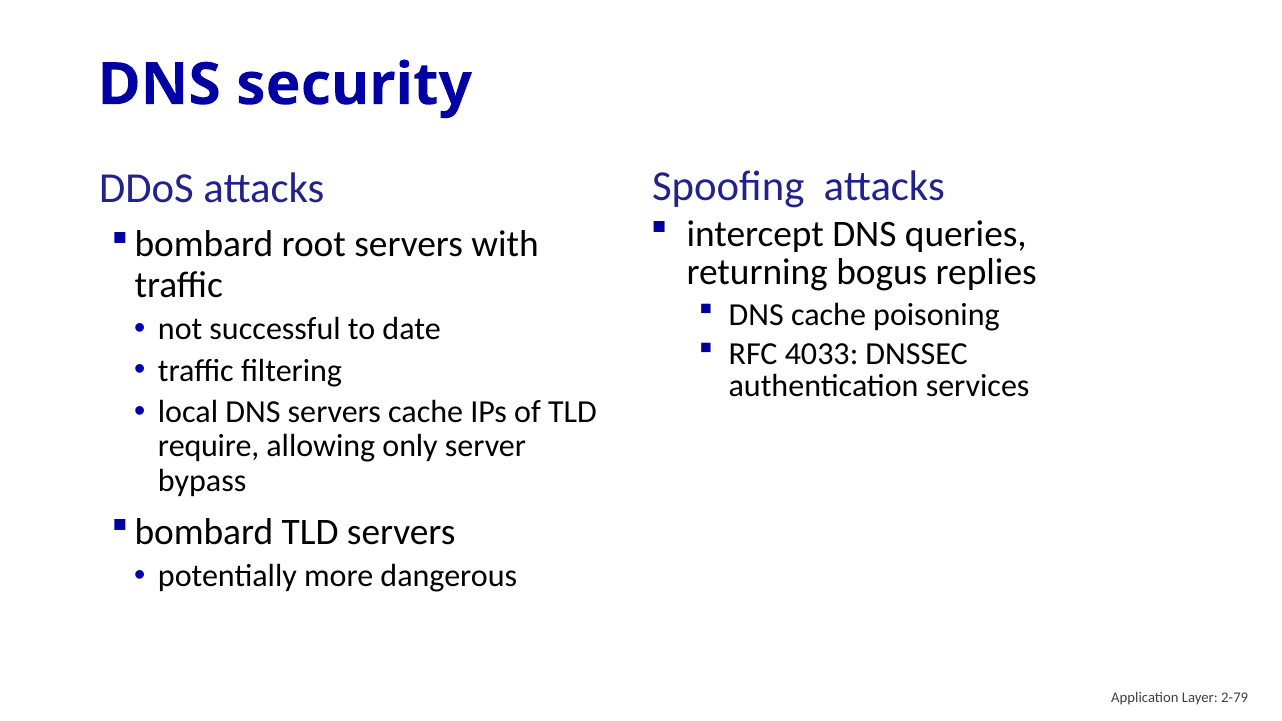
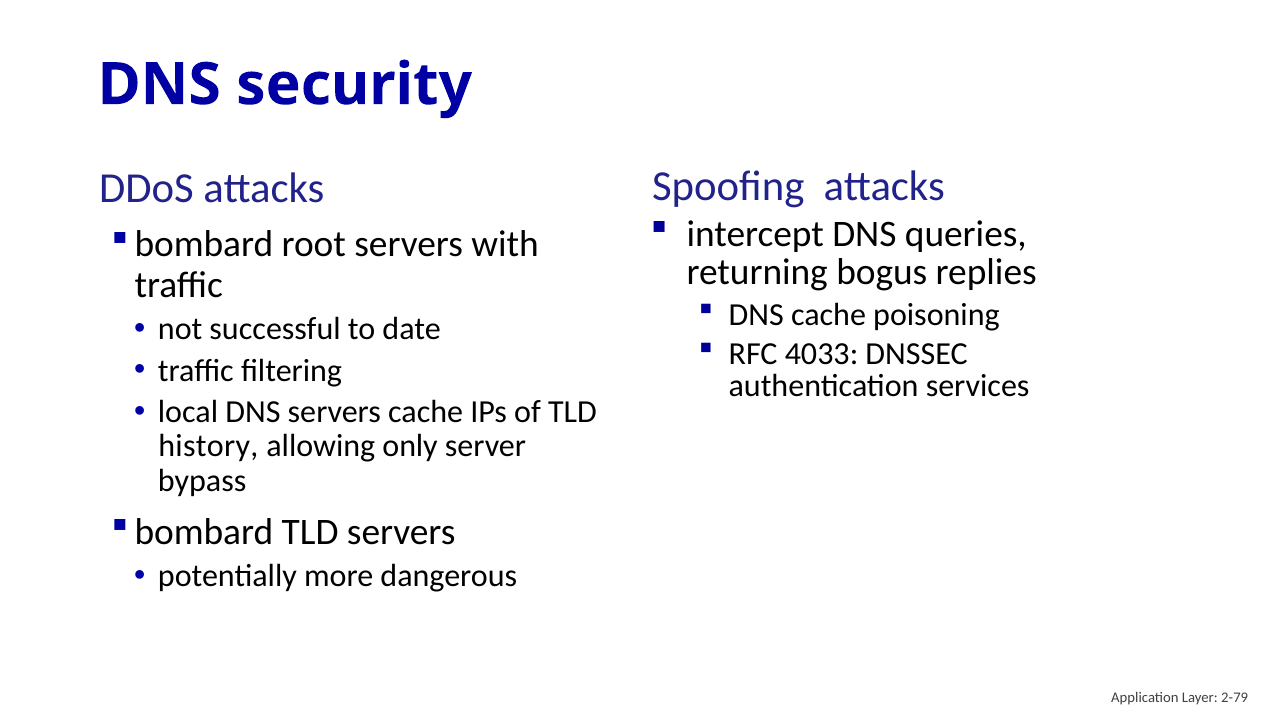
require: require -> history (208, 446)
